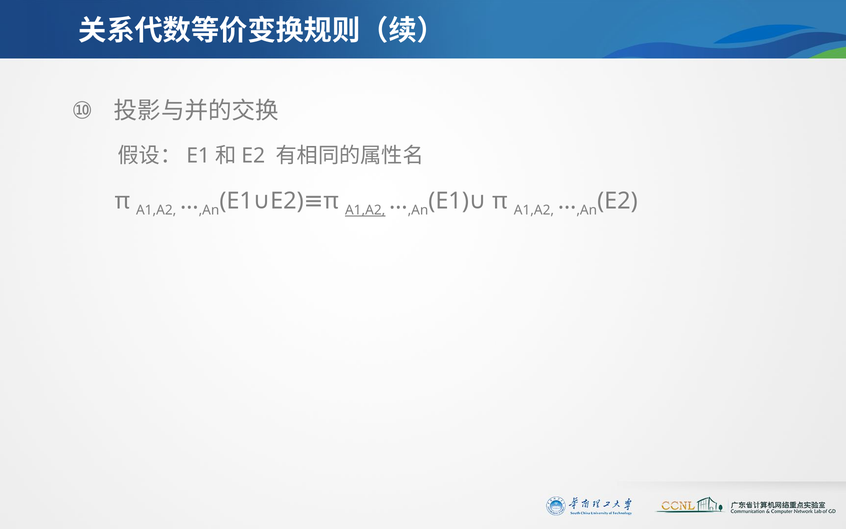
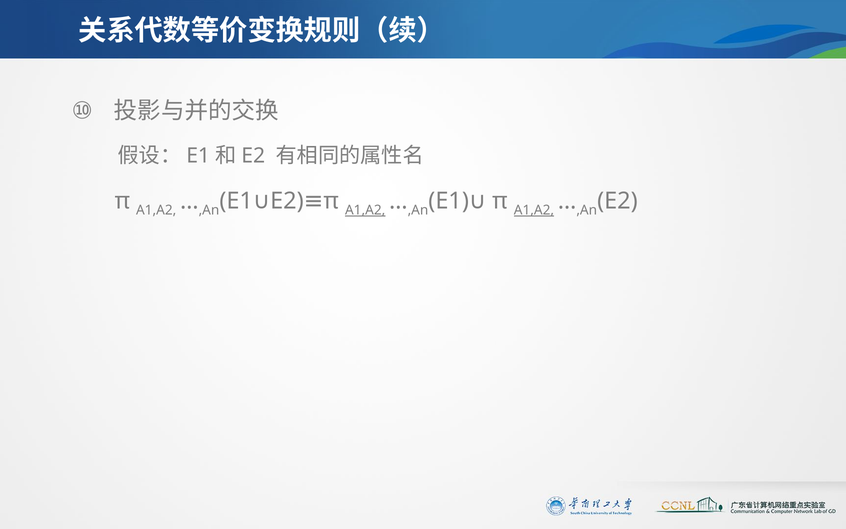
A1,A2 underline: none -> present (534, 210)
